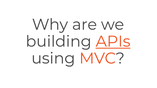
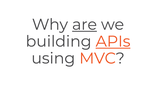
are underline: none -> present (85, 25)
